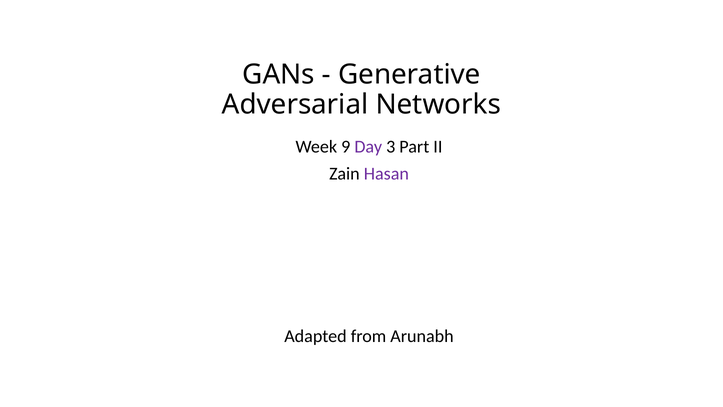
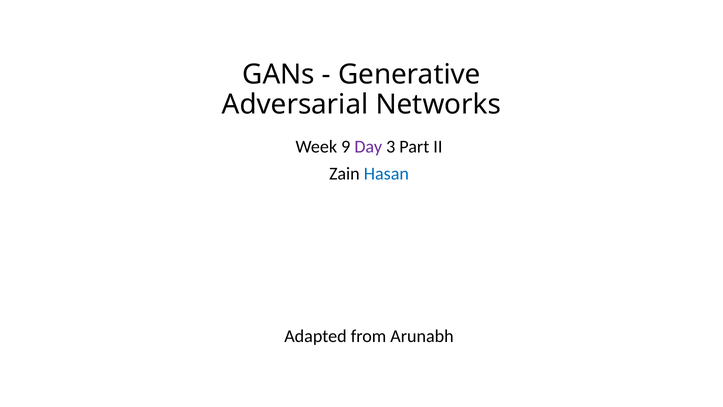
Hasan colour: purple -> blue (386, 174)
